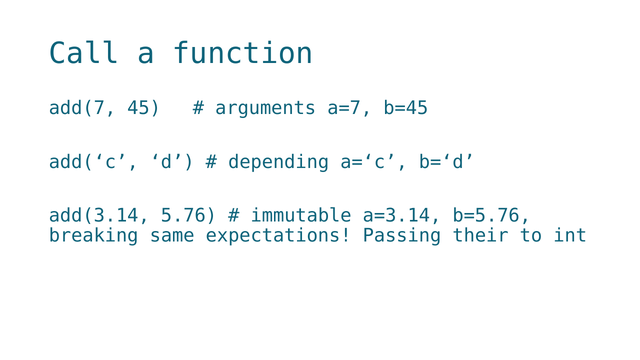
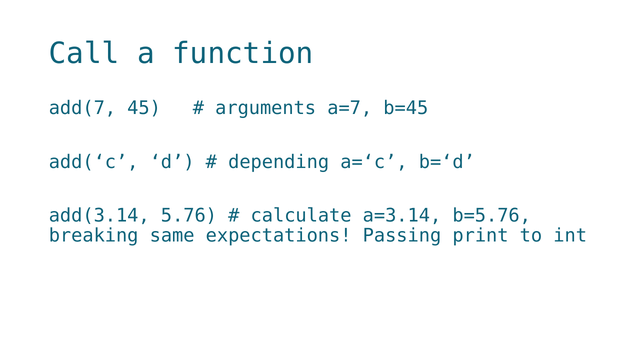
immutable: immutable -> calculate (301, 216)
their: their -> print (481, 236)
